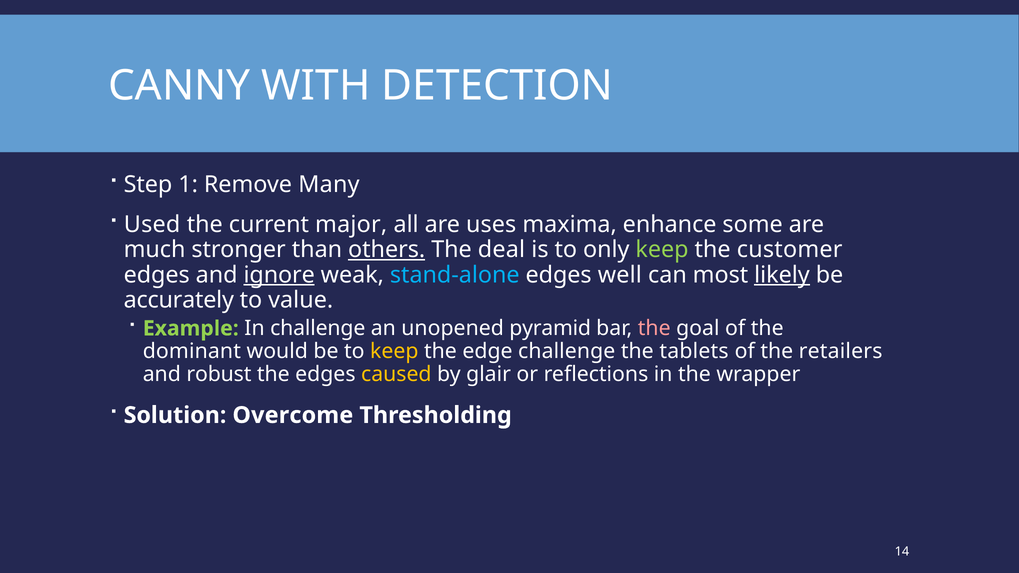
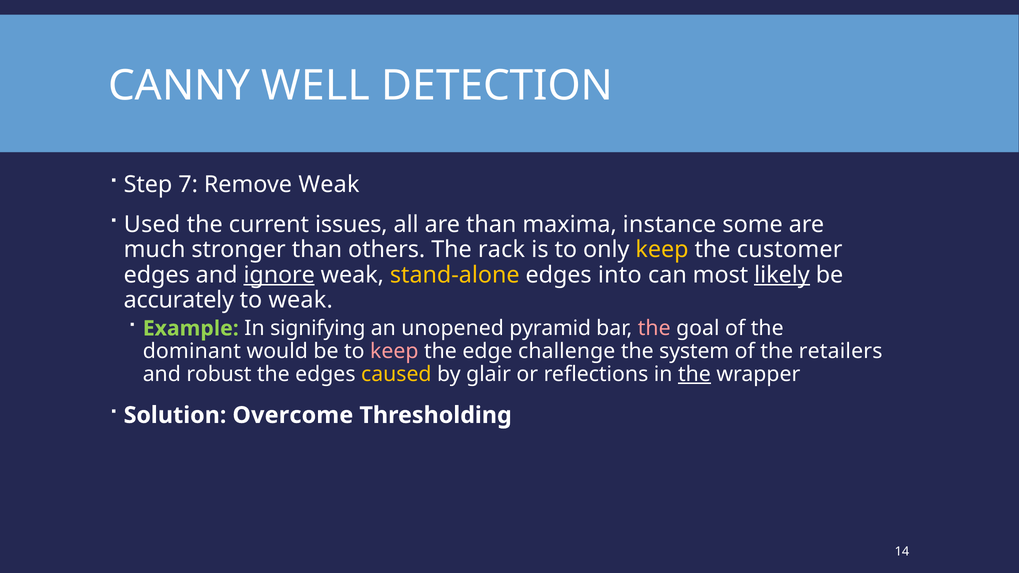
WITH: WITH -> WELL (316, 86)
1: 1 -> 7 (188, 184)
Remove Many: Many -> Weak (329, 184)
major: major -> issues (351, 224)
are uses: uses -> than (491, 224)
enhance: enhance -> instance (669, 224)
others underline: present -> none (387, 250)
deal: deal -> rack (501, 250)
keep colour: light green -> yellow (662, 250)
stand-alone colour: light blue -> yellow (455, 275)
well: well -> into (620, 275)
to value: value -> weak (301, 300)
In challenge: challenge -> signifying (318, 329)
keep colour: yellow -> pink (394, 351)
tablets: tablets -> system (694, 351)
the underline: none -> present (694, 374)
